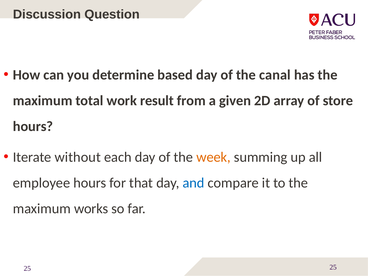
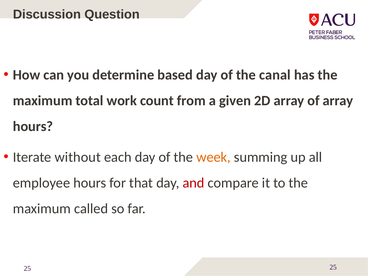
result: result -> count (157, 101)
of store: store -> array (338, 101)
and colour: blue -> red (194, 183)
works: works -> called (91, 209)
